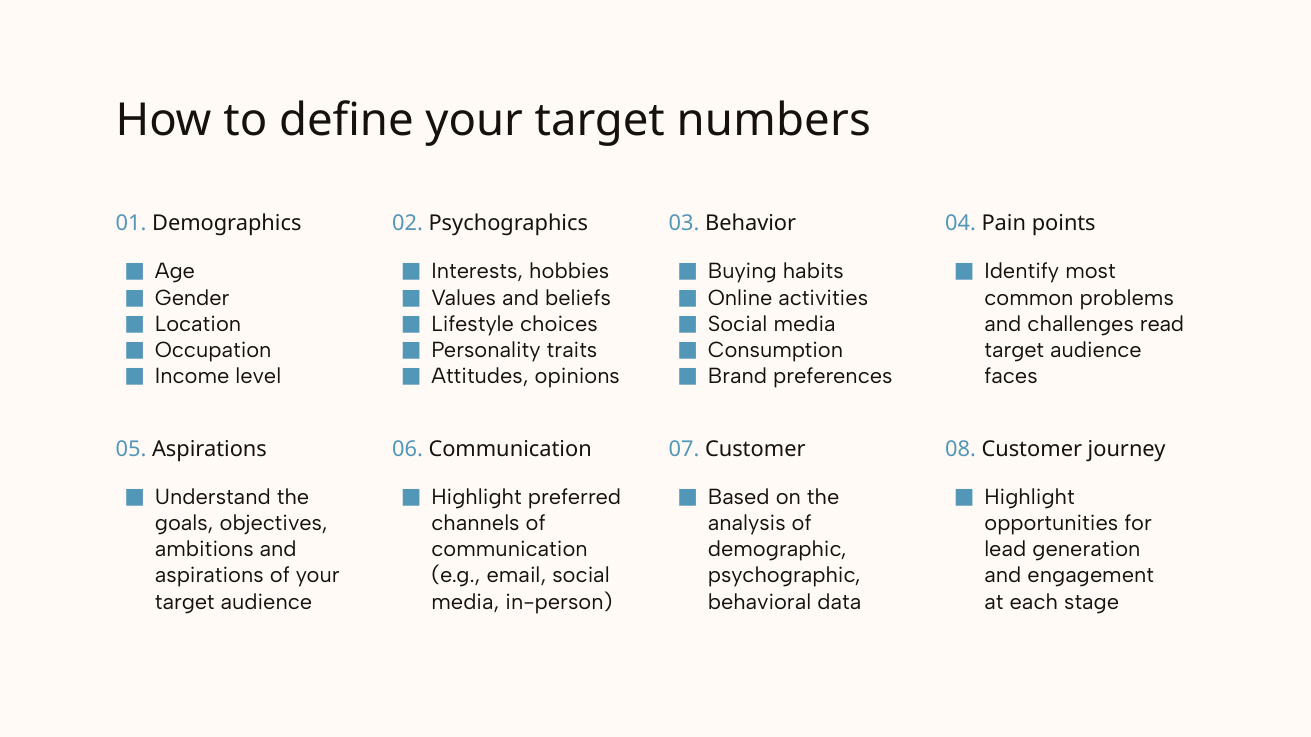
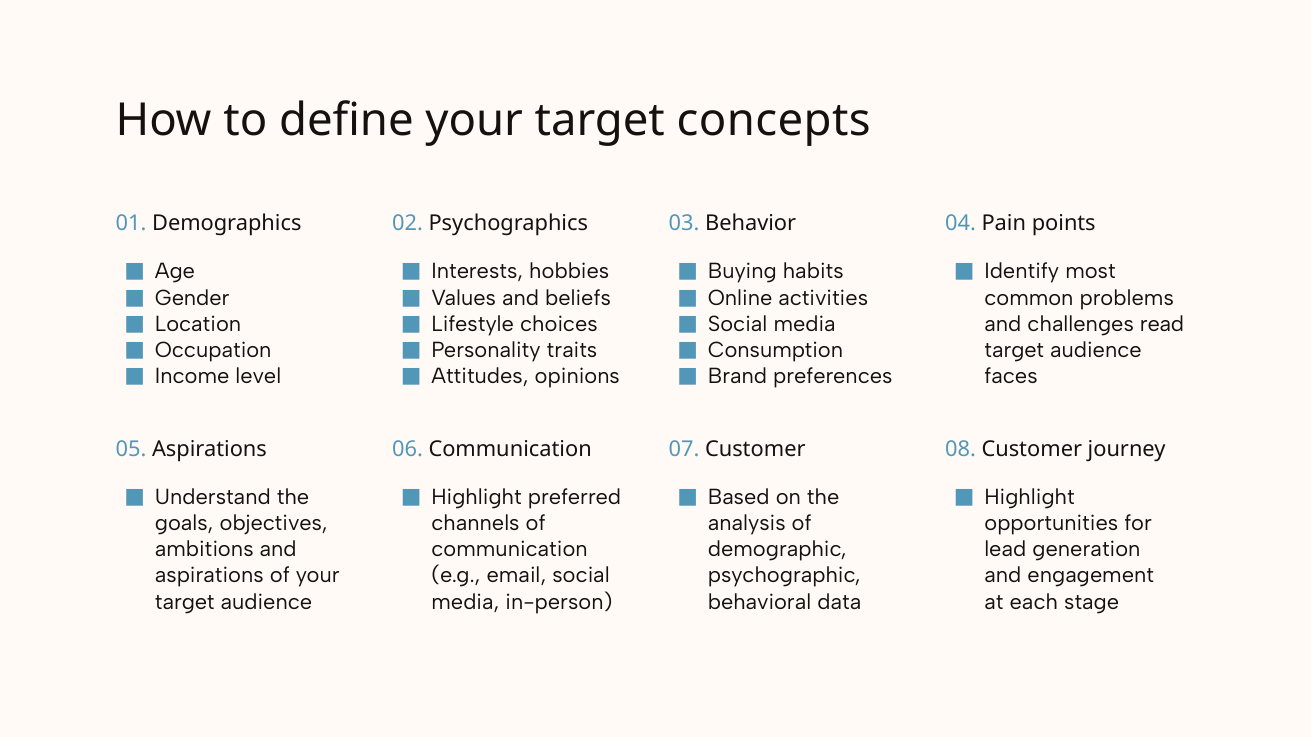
numbers: numbers -> concepts (774, 120)
